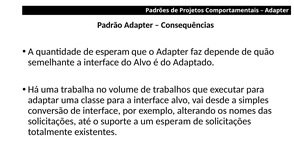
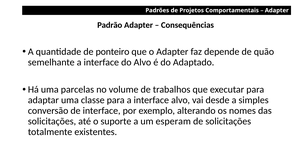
de esperam: esperam -> ponteiro (113, 52)
trabalha: trabalha -> parcelas (77, 90)
